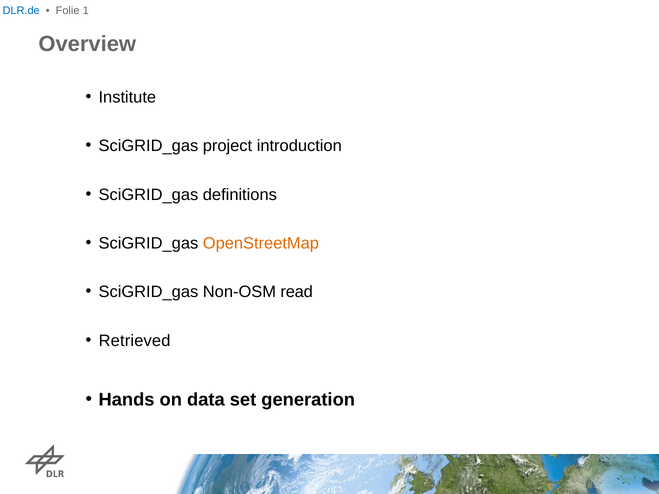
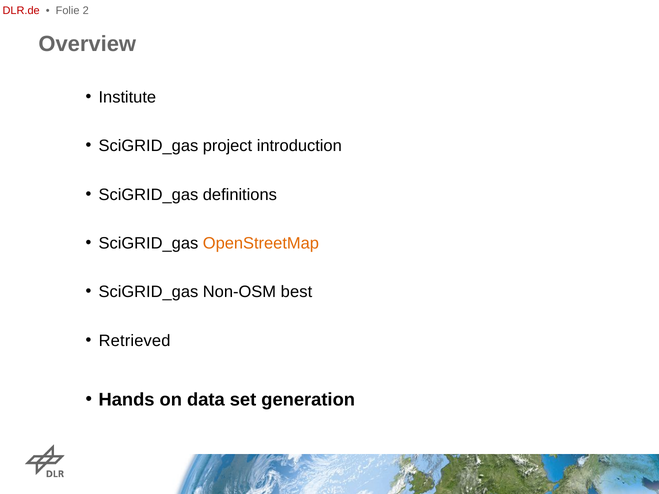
DLR.de colour: blue -> red (21, 11)
1: 1 -> 2 (86, 11)
read: read -> best (297, 292)
